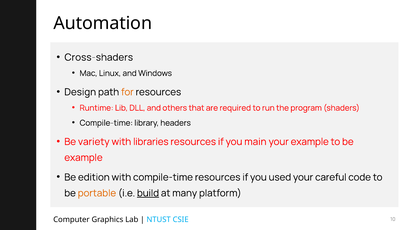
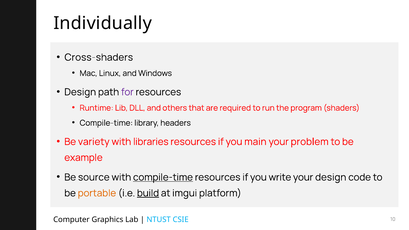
Automation: Automation -> Individually (103, 23)
for colour: orange -> purple (127, 92)
your example: example -> problem (310, 142)
edition: edition -> source (94, 177)
compile-time underline: none -> present (163, 177)
used: used -> write (280, 177)
your careful: careful -> design (331, 177)
many: many -> imgui (185, 193)
